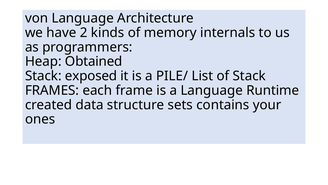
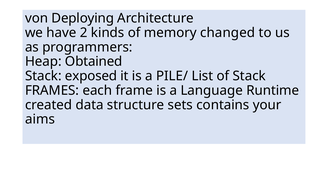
von Language: Language -> Deploying (83, 18)
internals: internals -> changed (228, 33)
ones: ones -> aims (40, 119)
